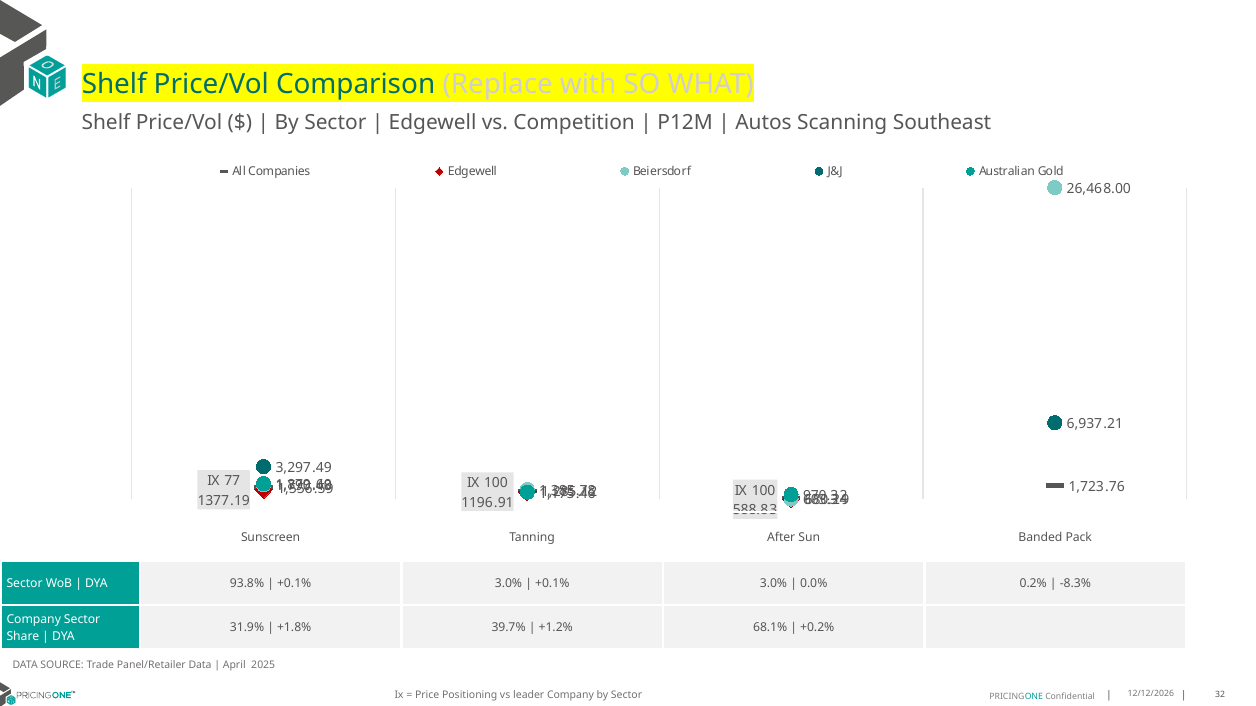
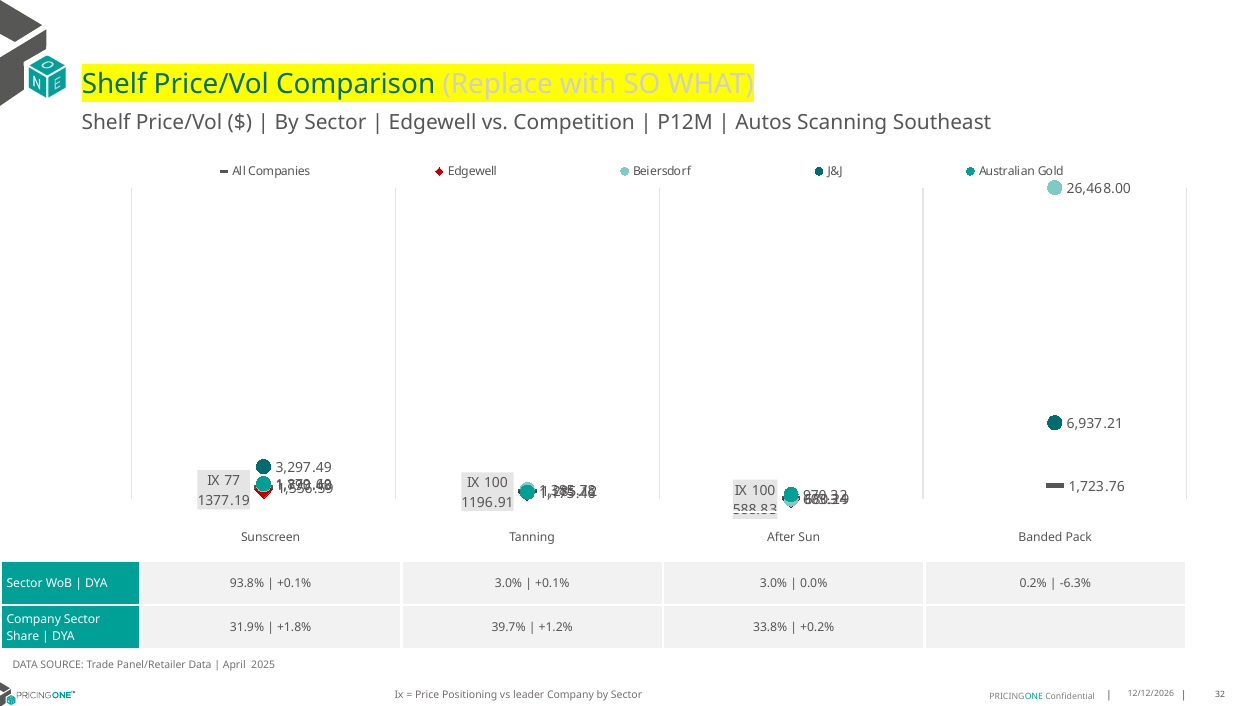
-8.3%: -8.3% -> -6.3% (1075, 584)
68.1%: 68.1% -> 33.8% (770, 628)
